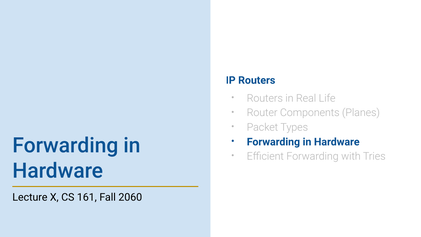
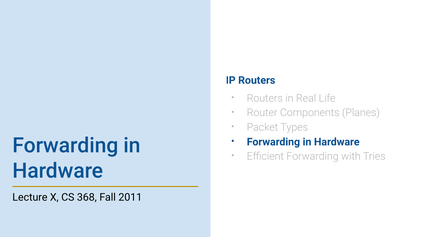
161: 161 -> 368 (87, 197)
2060: 2060 -> 2011 (130, 197)
